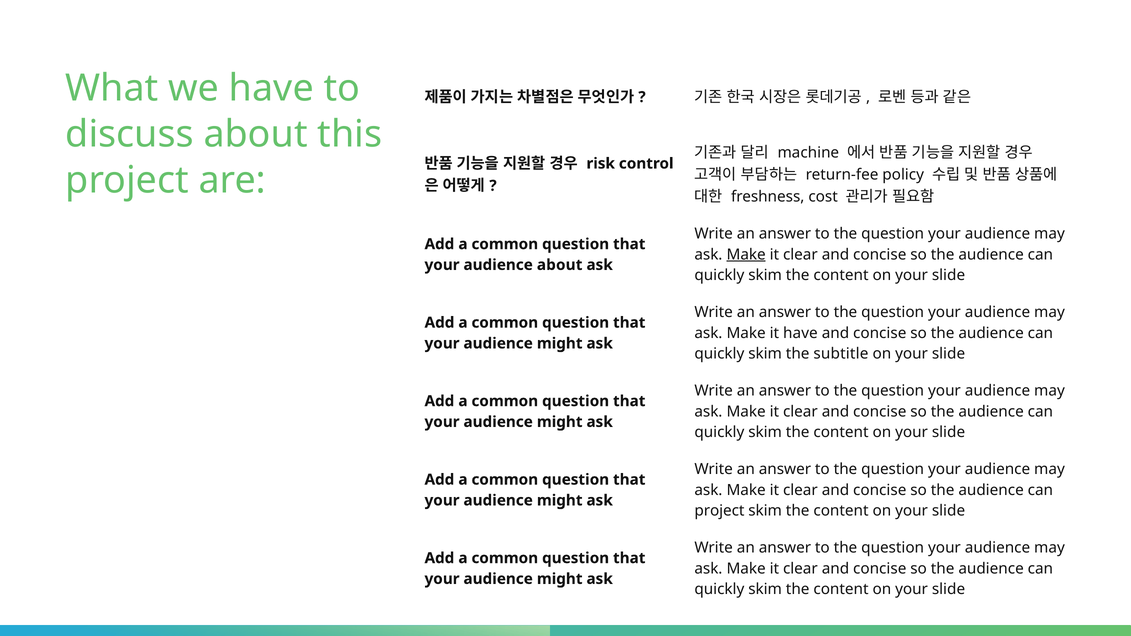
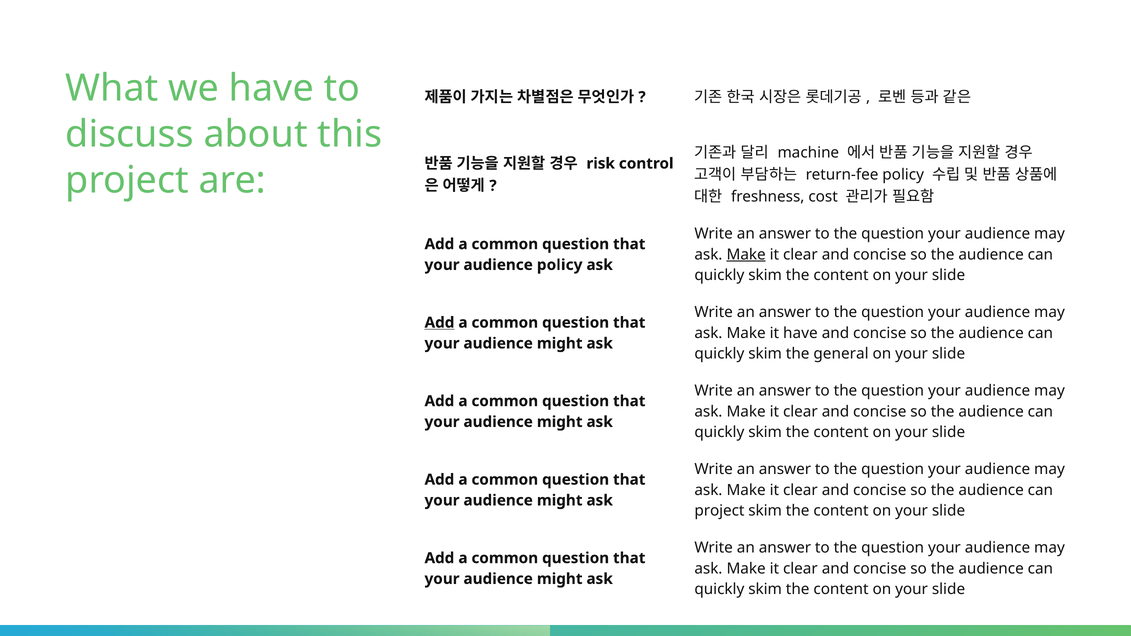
audience about: about -> policy (560, 265)
Add underline: none -> present (439, 323)
subtitle: subtitle -> general (841, 354)
